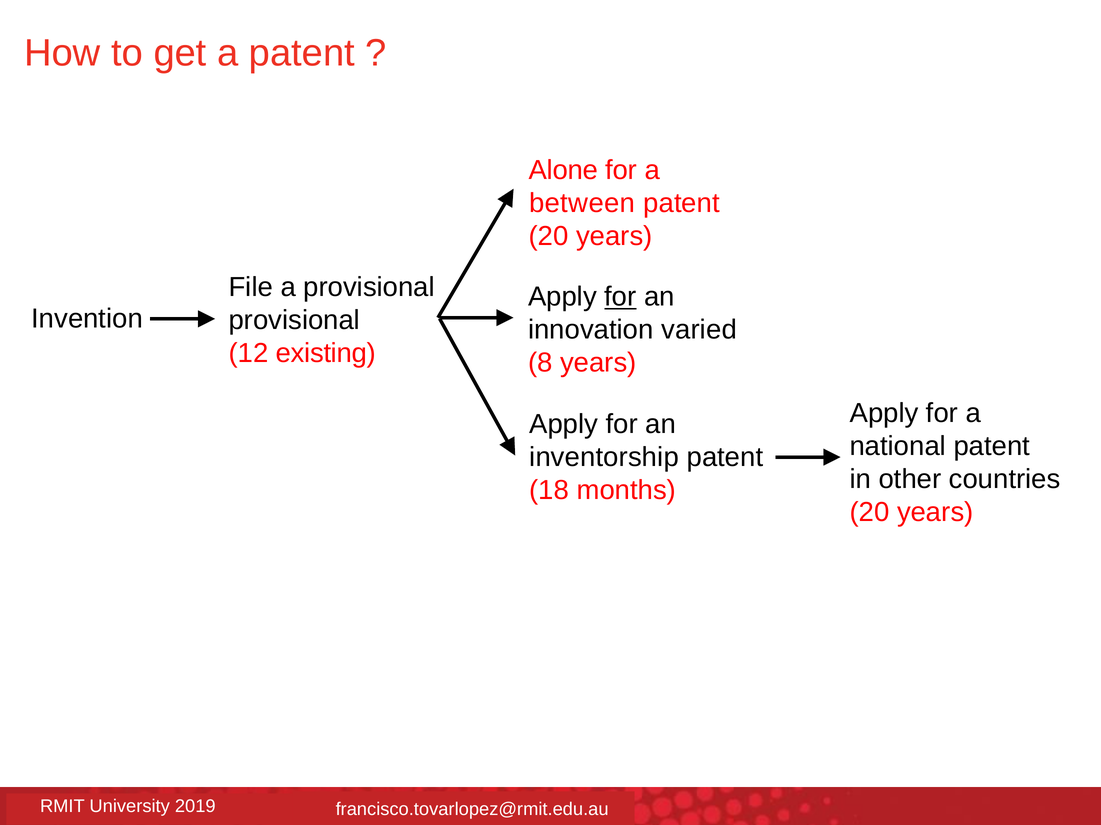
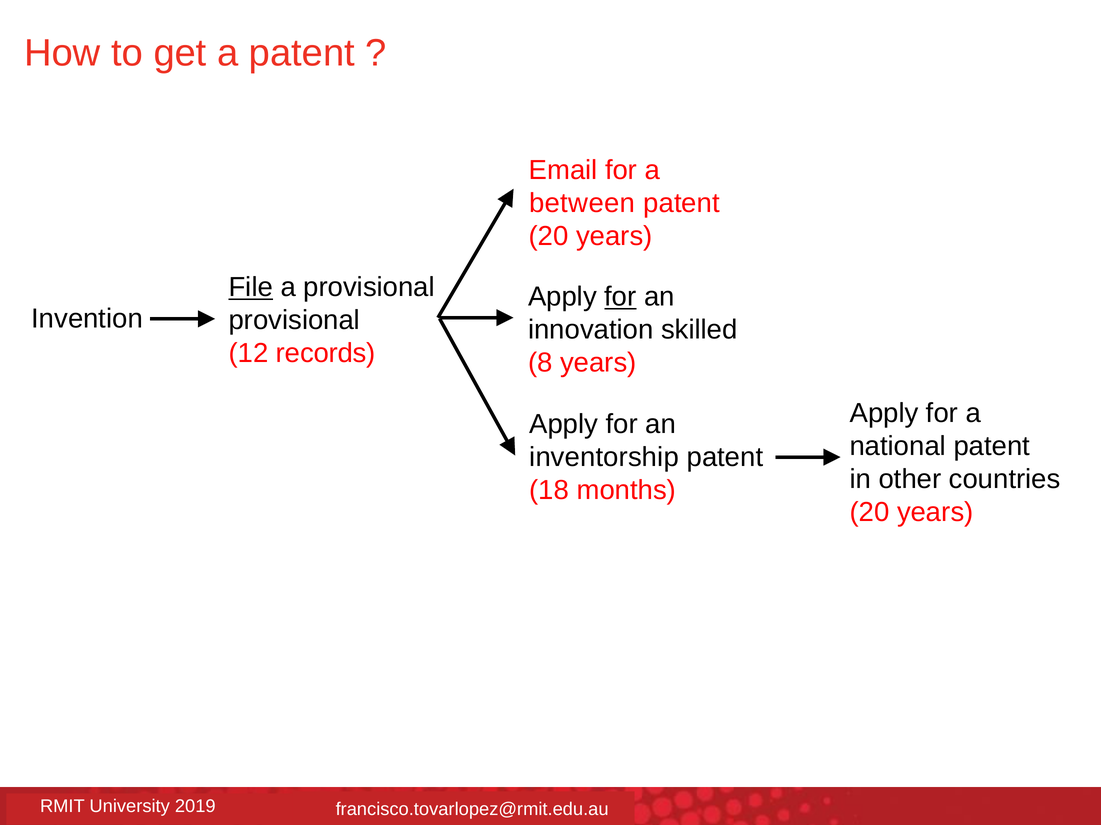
Alone: Alone -> Email (563, 170)
File underline: none -> present (251, 288)
varied: varied -> skilled (699, 330)
existing: existing -> records (326, 354)
